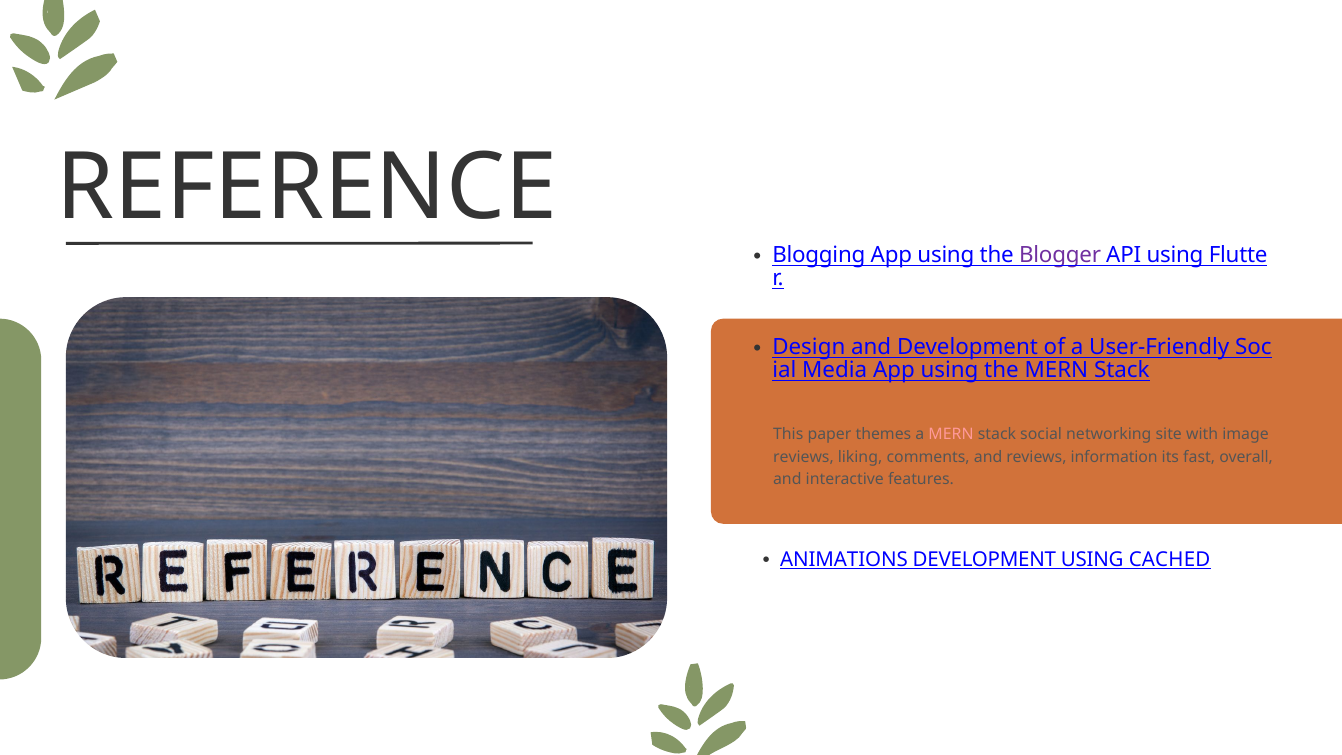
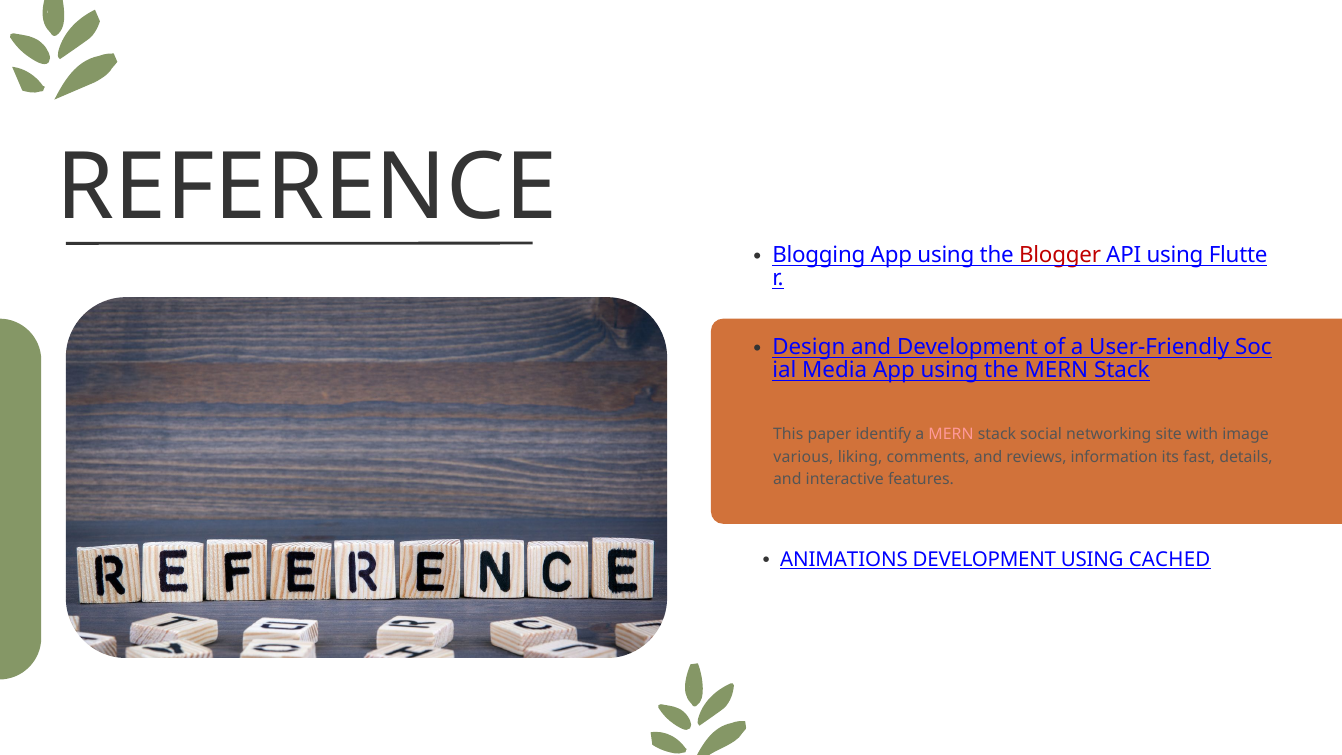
Blogger colour: purple -> red (1060, 255)
themes: themes -> identify (883, 435)
reviews: reviews -> various (803, 457)
overall: overall -> details (1246, 457)
